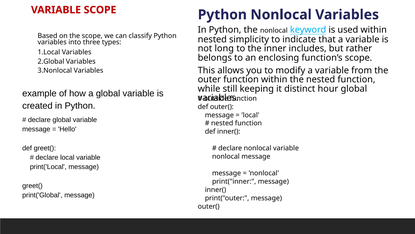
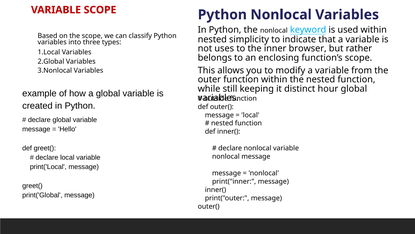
long: long -> uses (224, 48)
includes: includes -> browser (308, 48)
